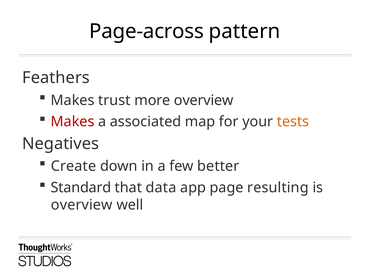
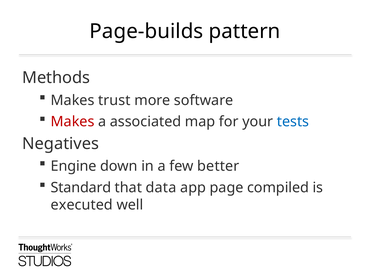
Page-across: Page-across -> Page-builds (146, 31)
Feathers: Feathers -> Methods (56, 78)
more overview: overview -> software (204, 100)
tests colour: orange -> blue (293, 121)
Create: Create -> Engine (74, 166)
resulting: resulting -> compiled (278, 187)
overview: overview -> executed (82, 205)
